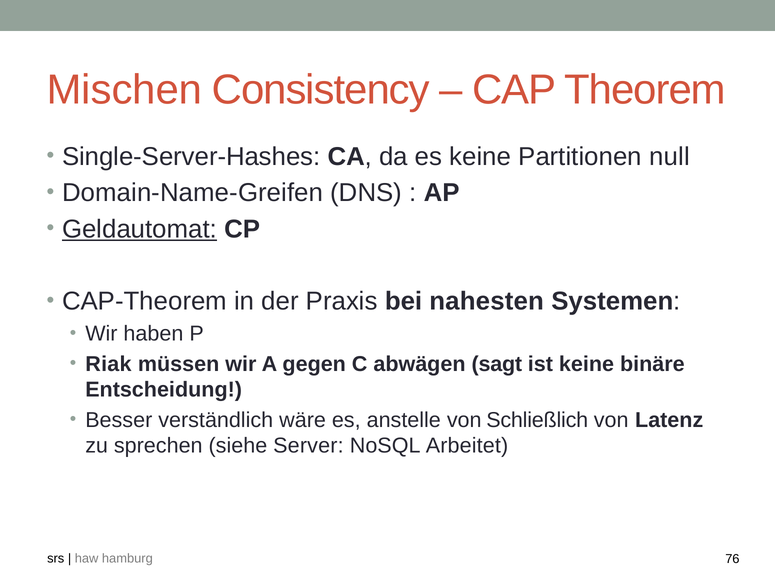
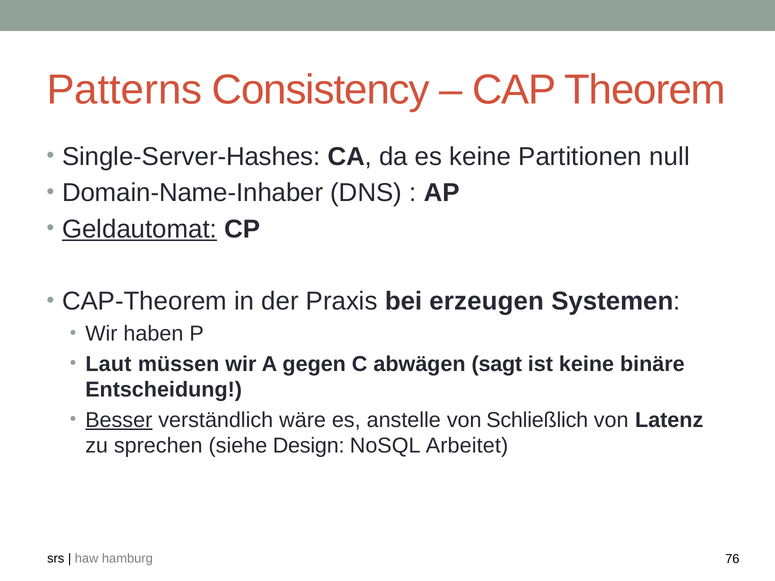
Mischen: Mischen -> Patterns (124, 90)
Domain-Name-Greifen: Domain-Name-Greifen -> Domain-Name-Inhaber (193, 193)
nahesten: nahesten -> erzeugen (487, 301)
Riak: Riak -> Laut (108, 364)
Besser underline: none -> present (119, 420)
Server: Server -> Design (309, 446)
